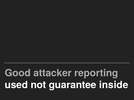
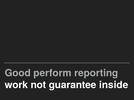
attacker: attacker -> perform (52, 73)
used: used -> work (16, 85)
